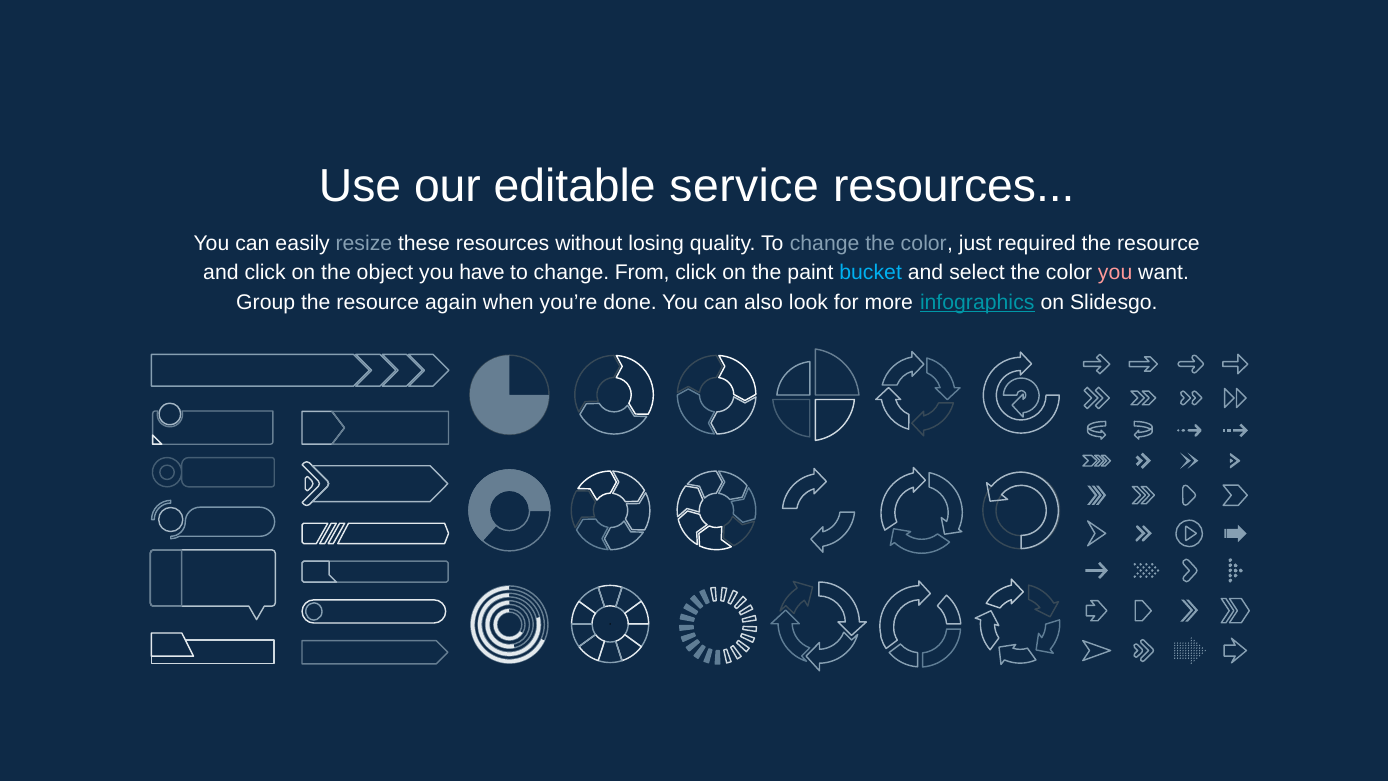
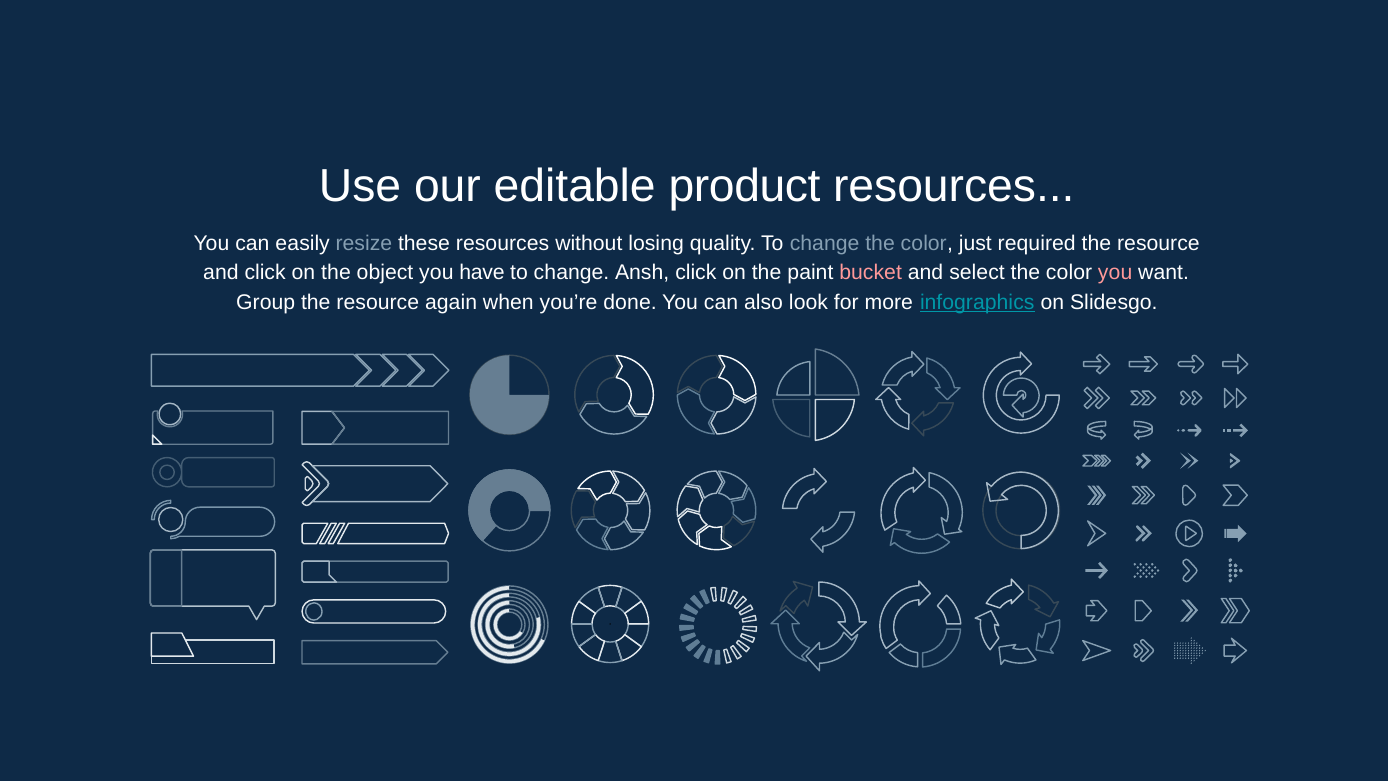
service: service -> product (745, 187)
From: From -> Ansh (642, 273)
bucket colour: light blue -> pink (871, 273)
